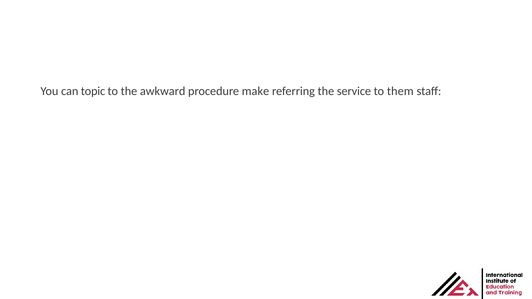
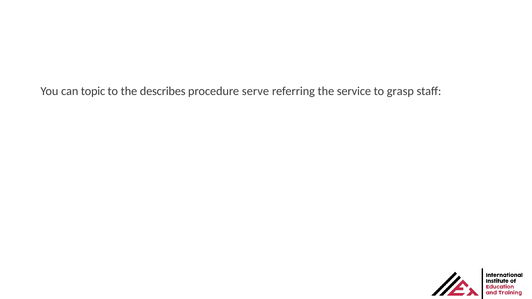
awkward: awkward -> describes (163, 91)
make: make -> serve (255, 91)
them: them -> grasp (400, 91)
